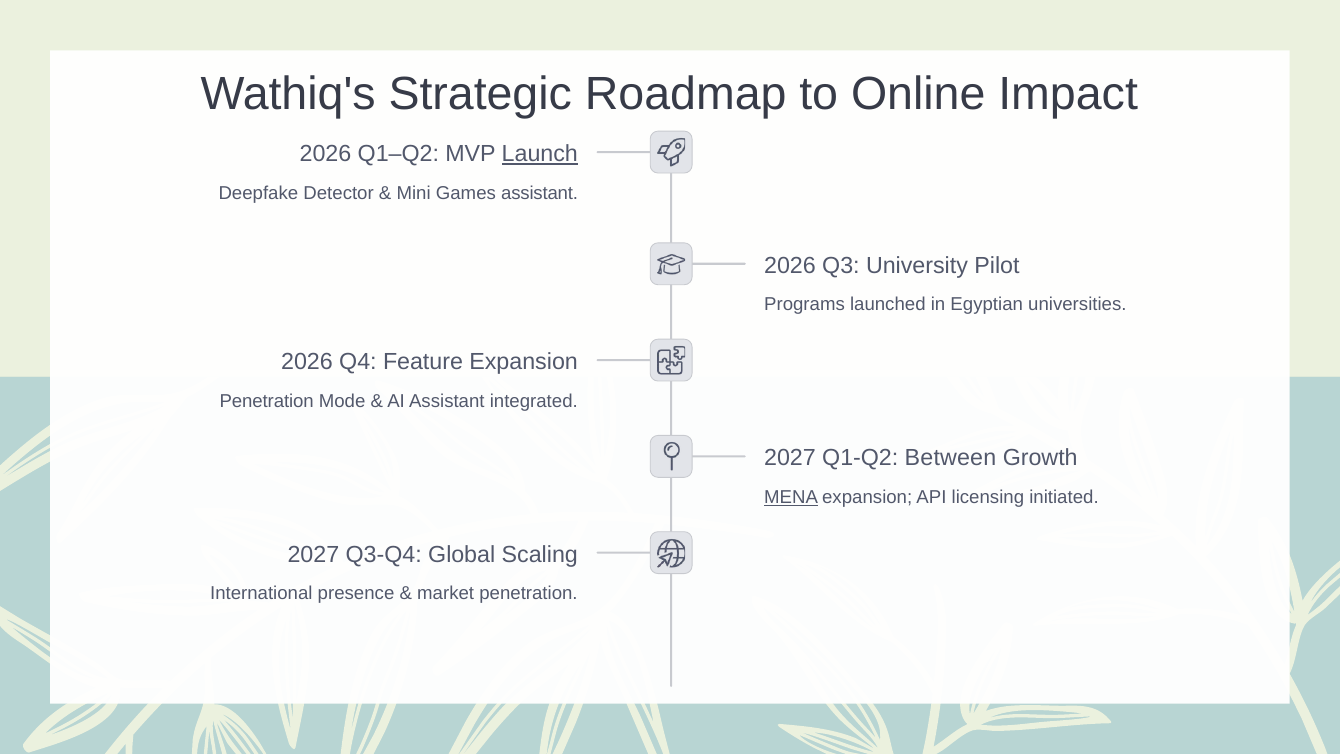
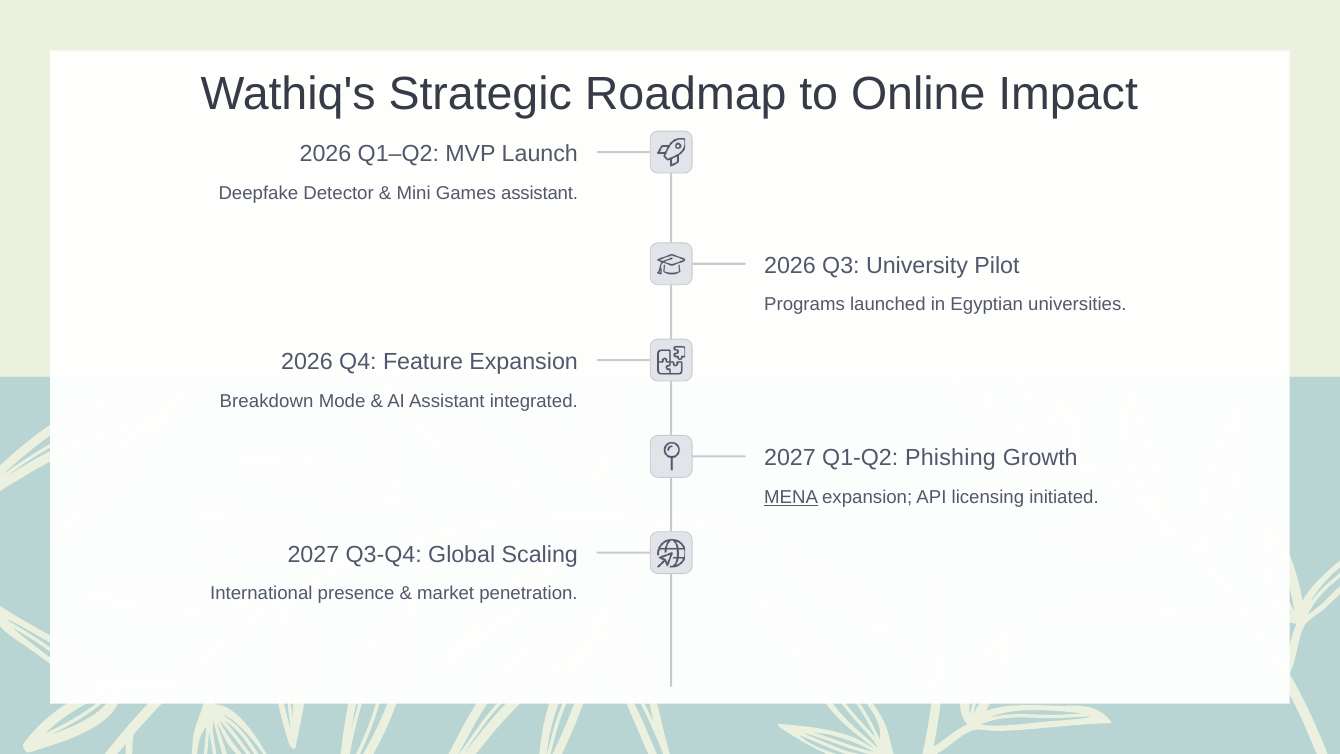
Launch underline: present -> none (540, 154)
Penetration: Penetration -> Breakdown (267, 401)
Between: Between -> Phishing (950, 458)
